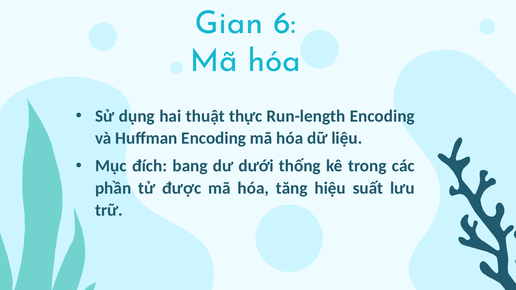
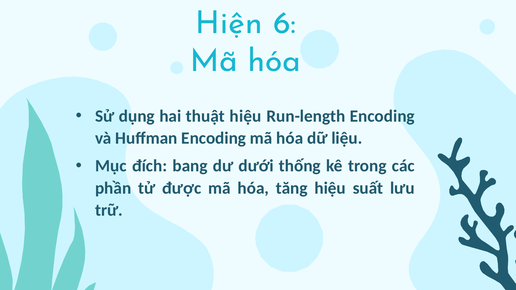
Gian: Gian -> Hiện (229, 23)
thuật thực: thực -> hiệu (246, 116)
